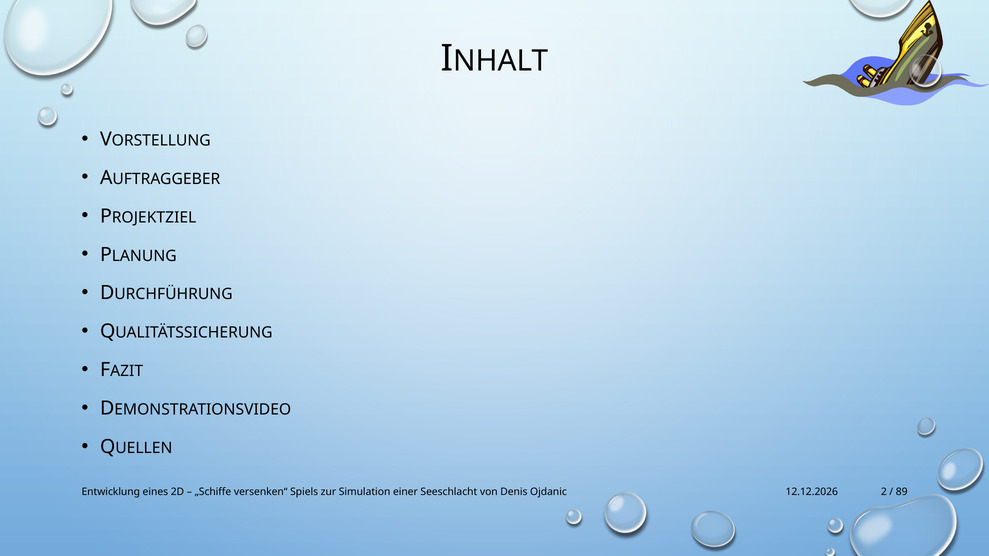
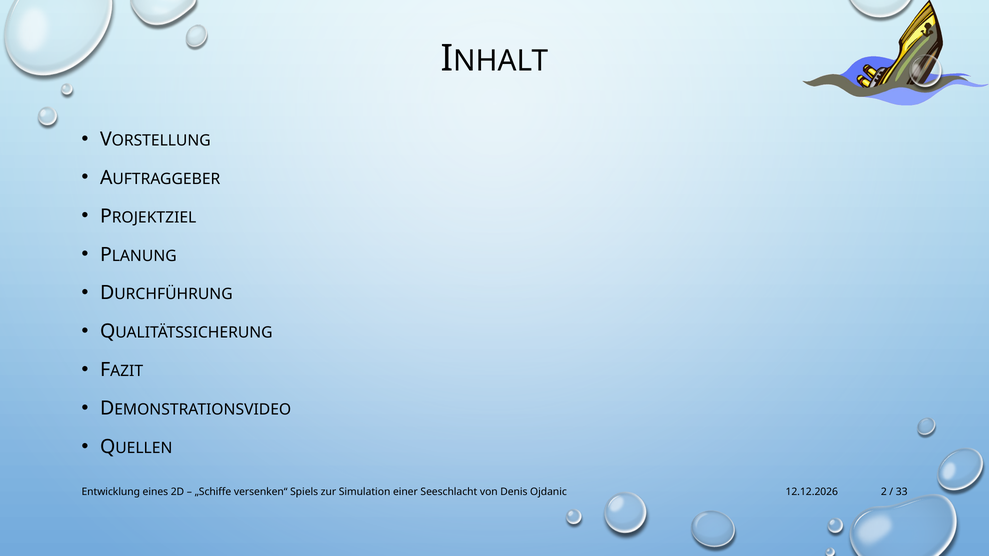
89: 89 -> 33 (902, 492)
